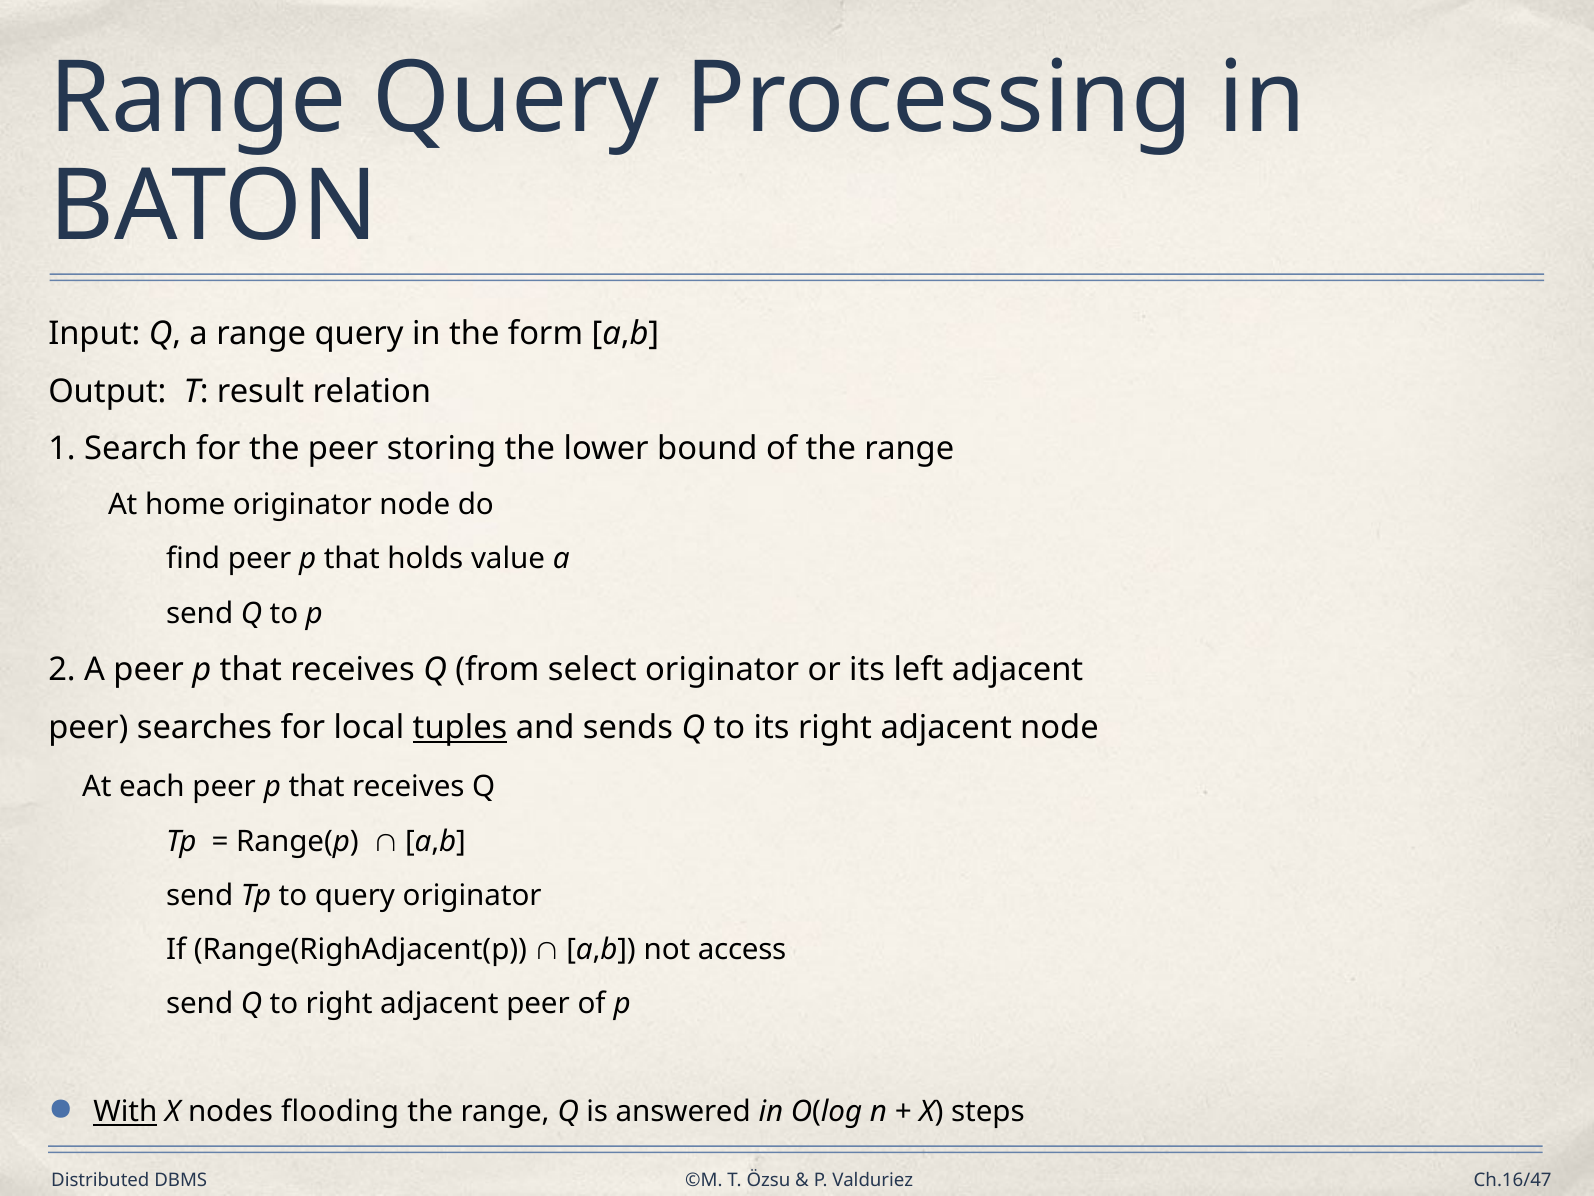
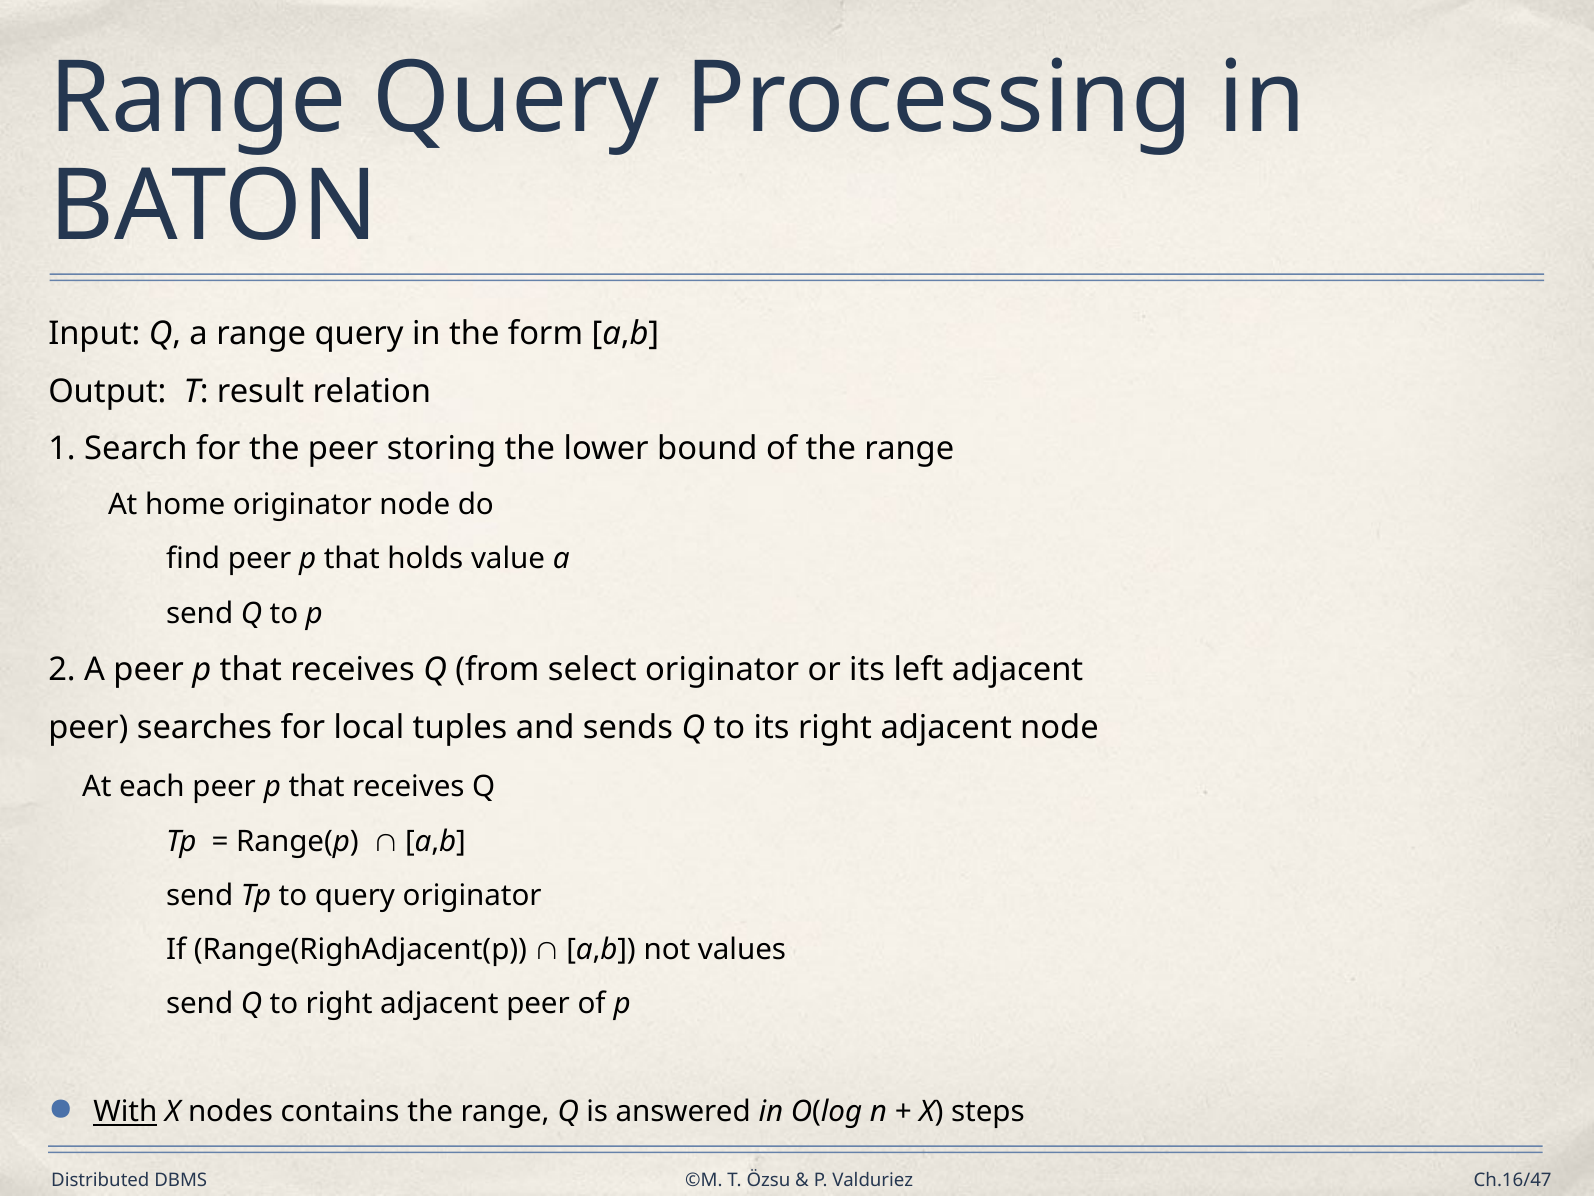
tuples underline: present -> none (460, 727)
access: access -> values (742, 949)
flooding: flooding -> contains (340, 1112)
